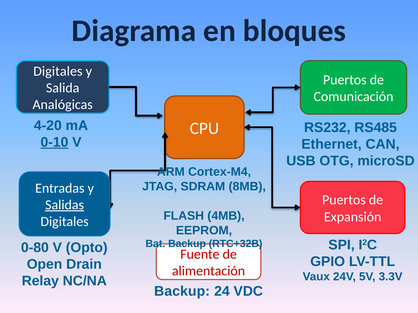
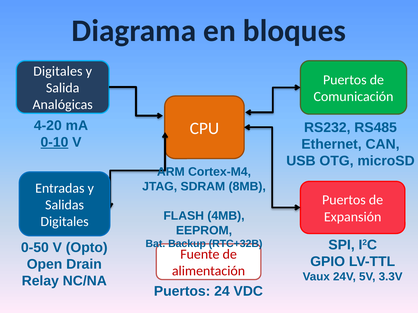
Salidas underline: present -> none (65, 205)
0-80: 0-80 -> 0-50 (35, 248)
Backup: Backup -> Puertos (182, 292)
